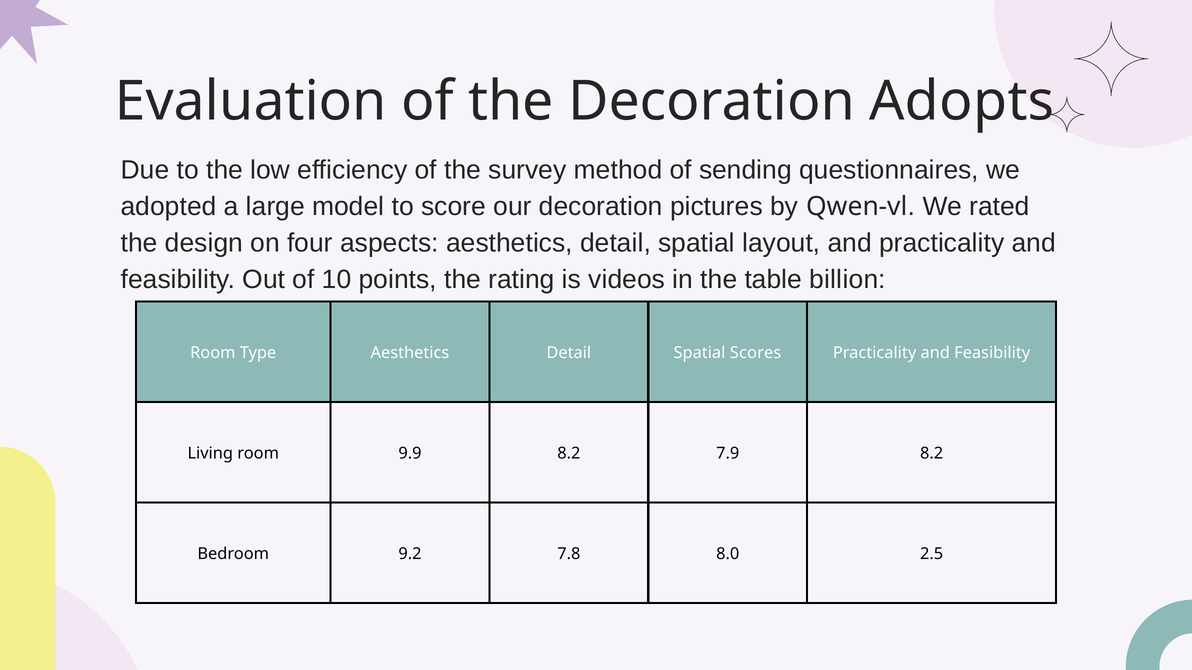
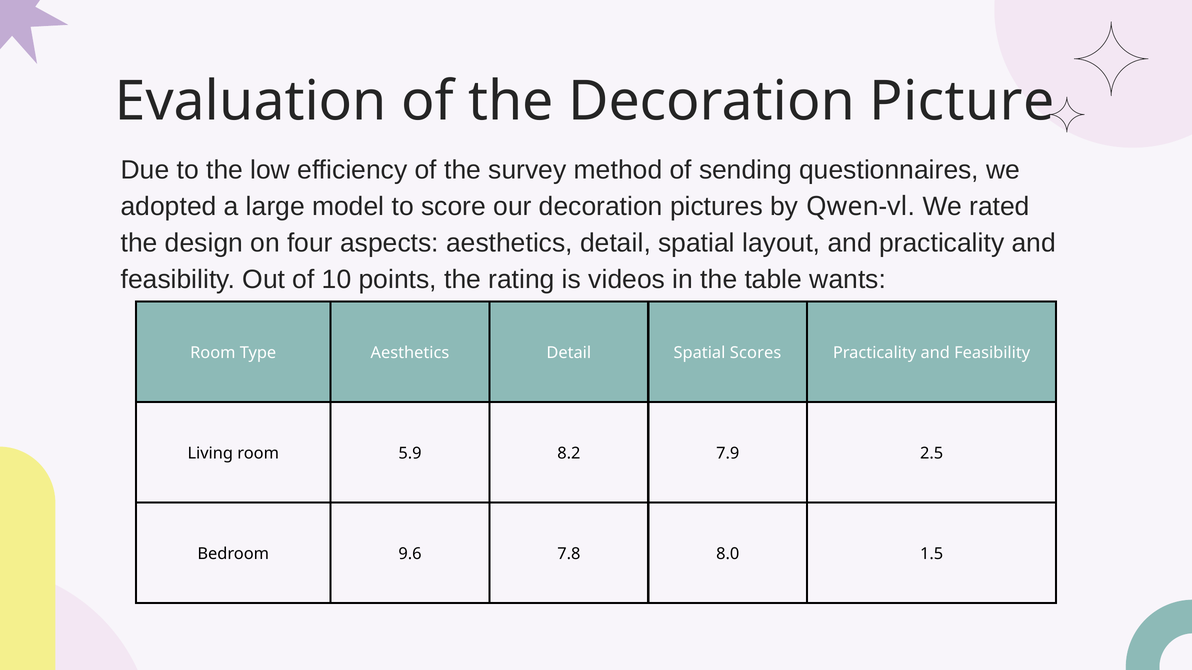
Adopts: Adopts -> Picture (962, 102)
billion: billion -> wants (848, 280)
9.9: 9.9 -> 5.9 (410, 454)
7.9 8.2: 8.2 -> 2.5 (932, 454)
9.2: 9.2 -> 9.6 (410, 554)
2.5: 2.5 -> 1.5 (932, 554)
